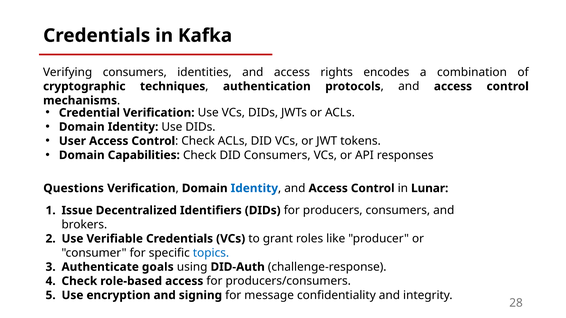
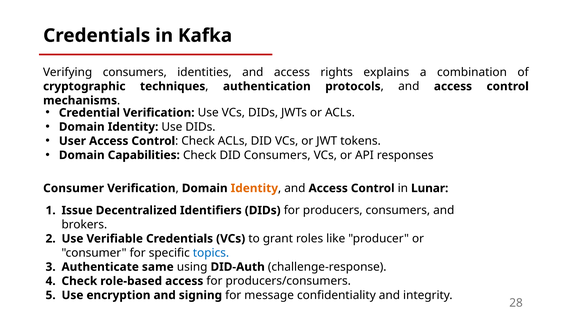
encodes: encodes -> explains (386, 72)
Questions: Questions -> Consumer (74, 188)
Identity colour: blue -> orange (254, 188)
goals: goals -> same (158, 267)
